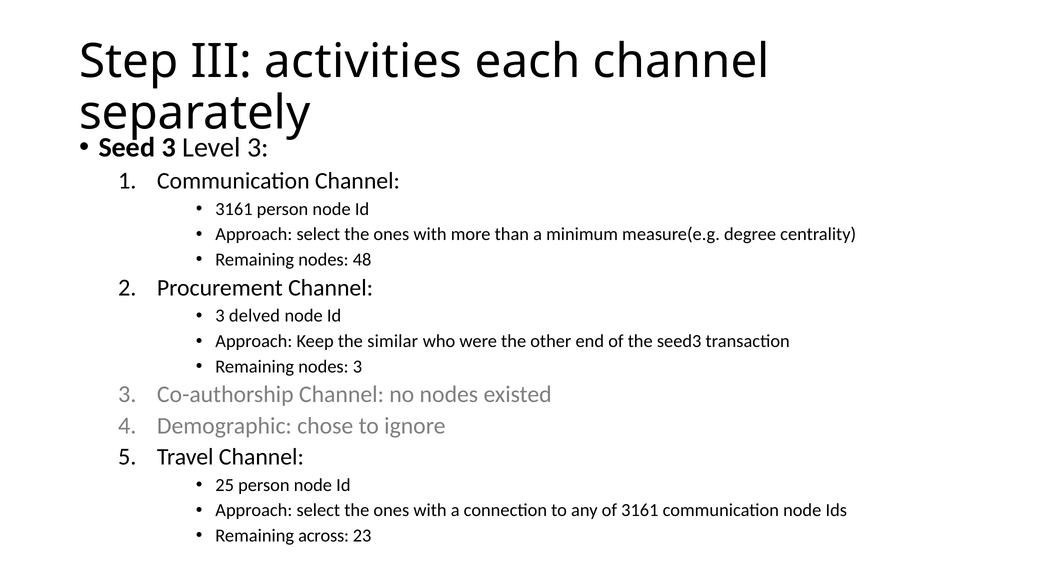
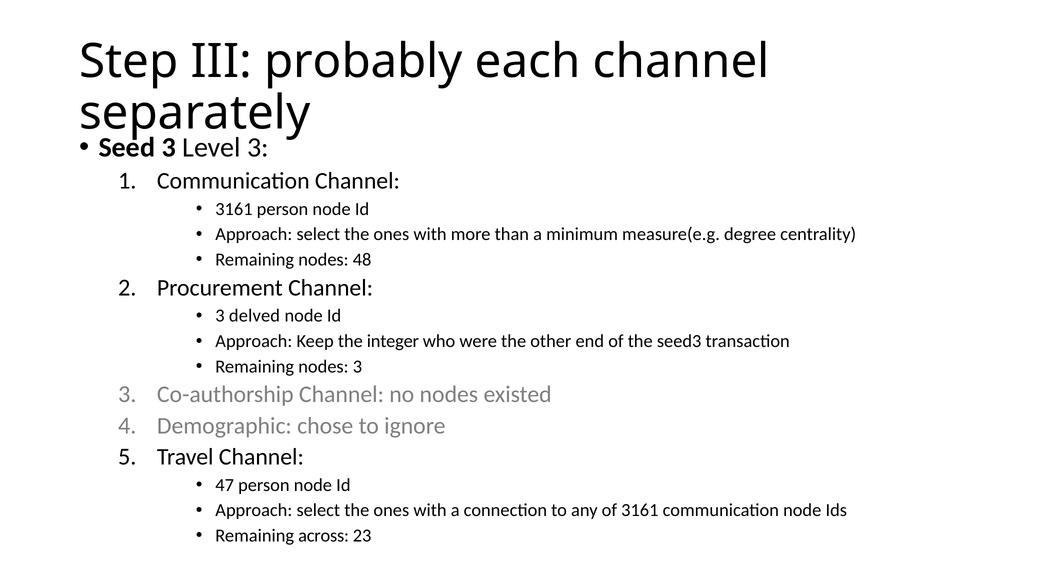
activities: activities -> probably (363, 62)
similar: similar -> integer (393, 341)
25: 25 -> 47 (225, 485)
